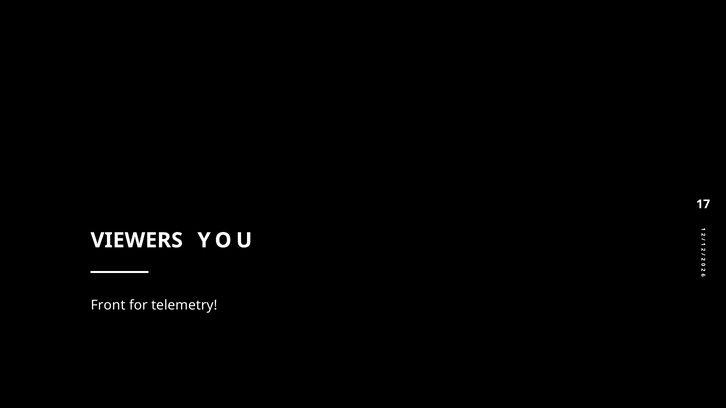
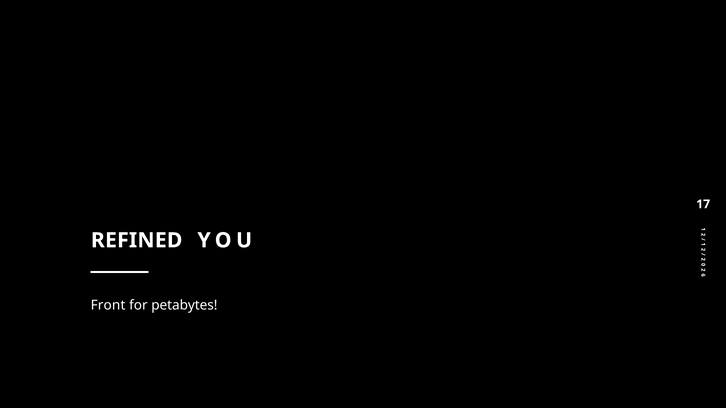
VIEWERS: VIEWERS -> REFINED (137, 241)
telemetry: telemetry -> petabytes (184, 305)
